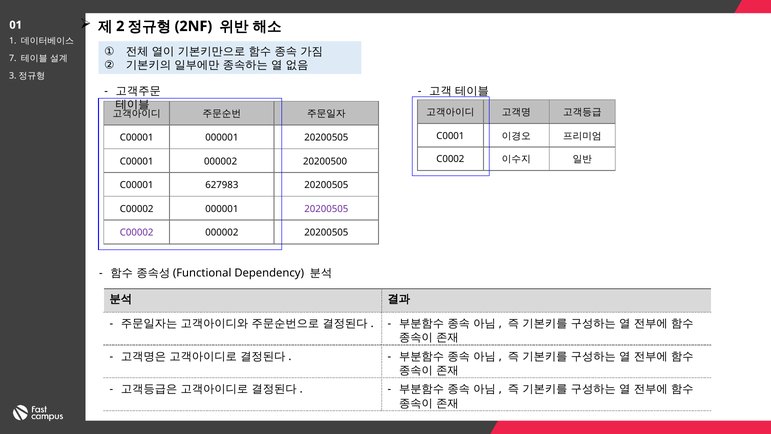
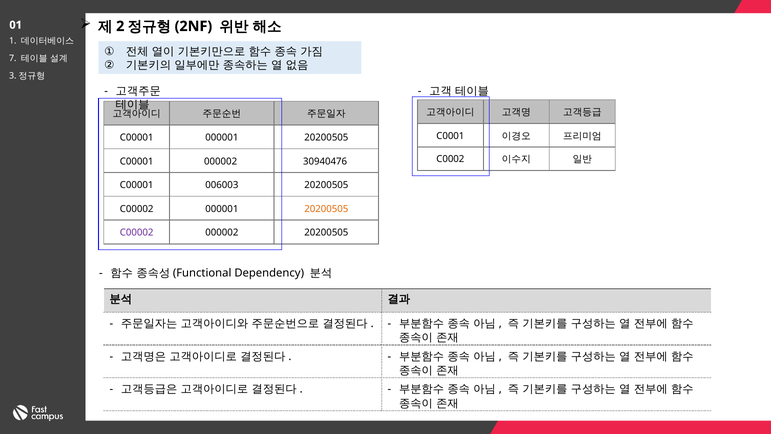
20200500: 20200500 -> 30940476 (325, 161)
627983: 627983 -> 006003 (222, 185)
20200505 colour: purple -> orange (326, 209)
